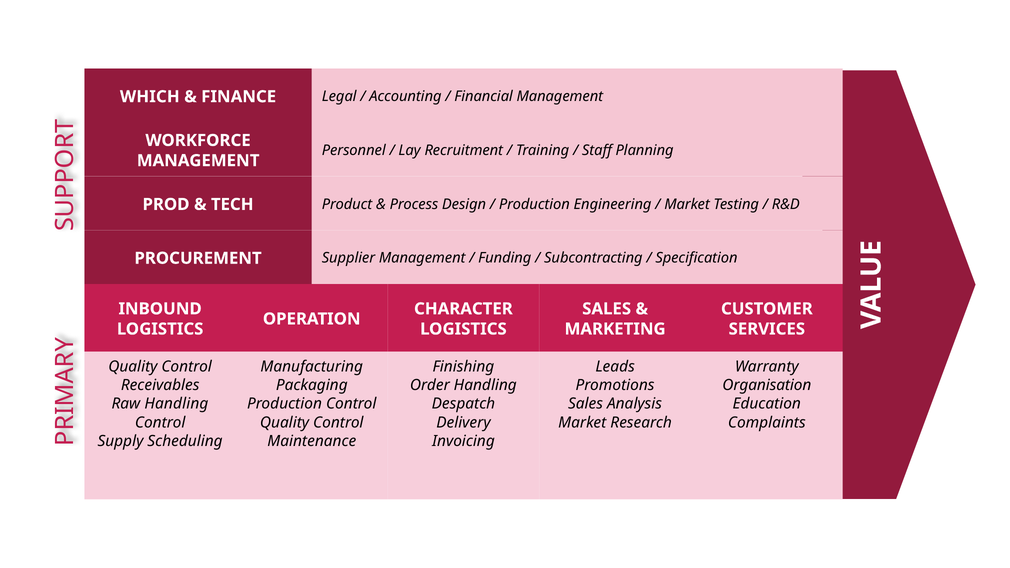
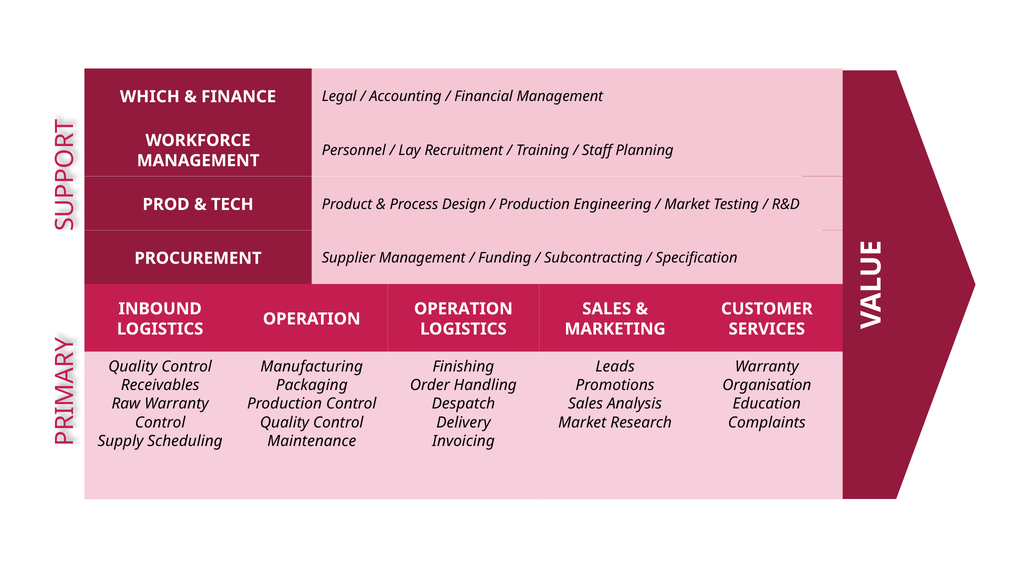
CHARACTER: CHARACTER -> OPERATION (463, 309)
Raw Handling: Handling -> Warranty (177, 404)
